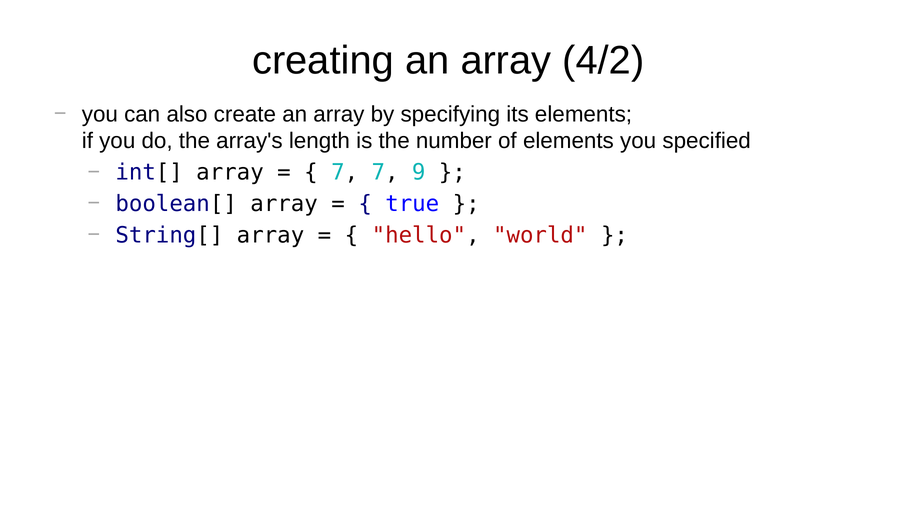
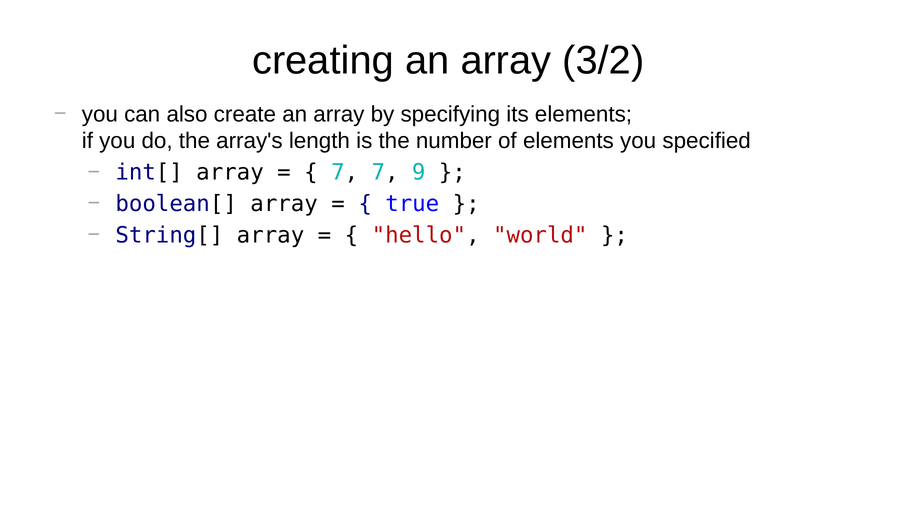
4/2: 4/2 -> 3/2 (603, 60)
